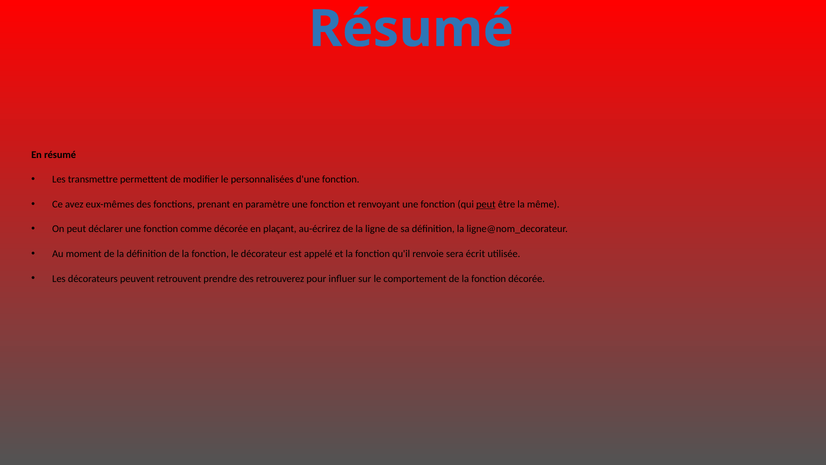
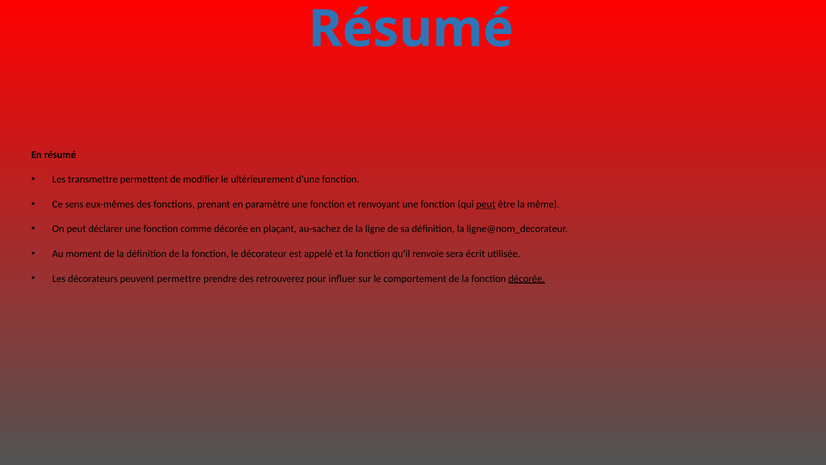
personnalisées: personnalisées -> ultérieurement (262, 179)
avez: avez -> sens (74, 204)
au-écrirez: au-écrirez -> au-sachez (320, 229)
retrouvent: retrouvent -> permettre (179, 278)
décorée underline: none -> present (527, 278)
